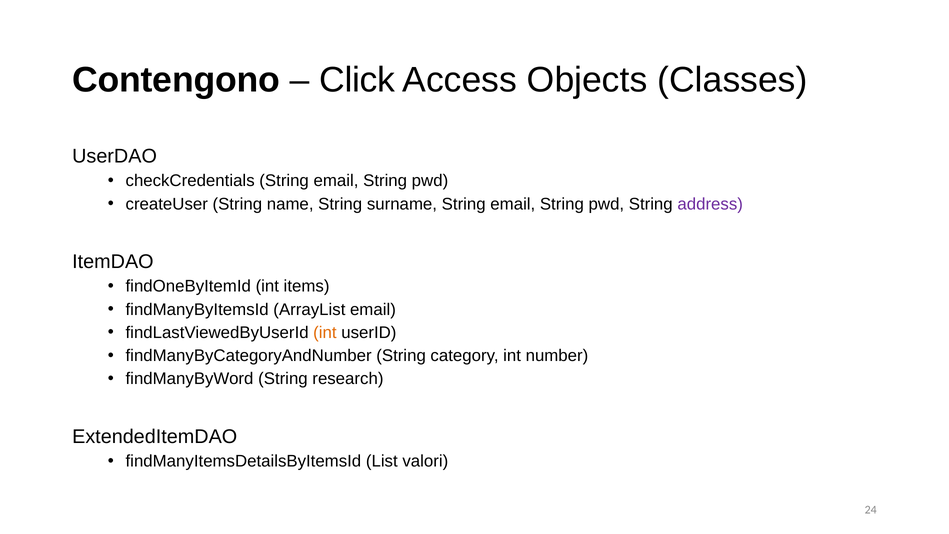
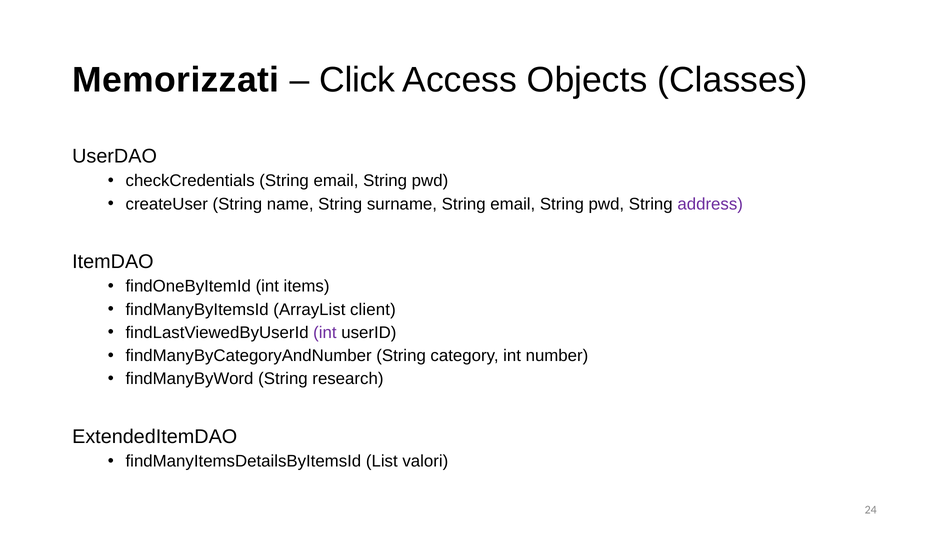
Contengono: Contengono -> Memorizzati (176, 80)
ArrayList email: email -> client (373, 309)
int colour: orange -> purple (325, 332)
